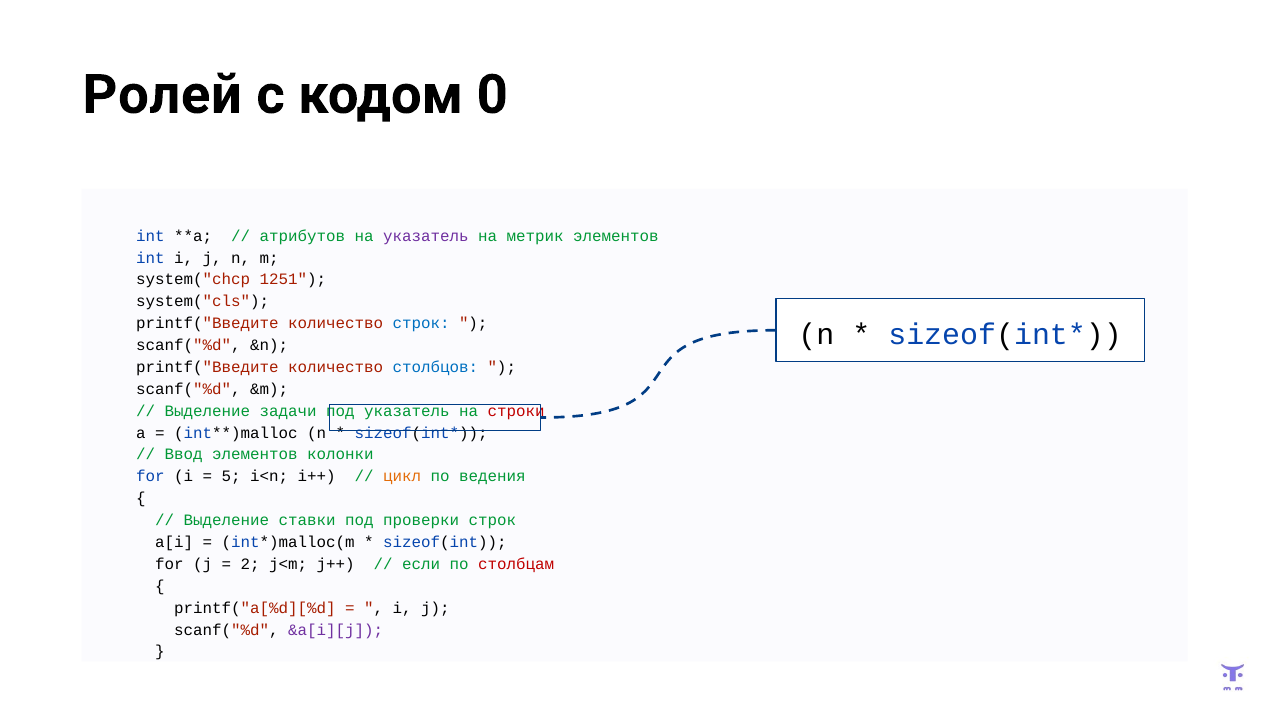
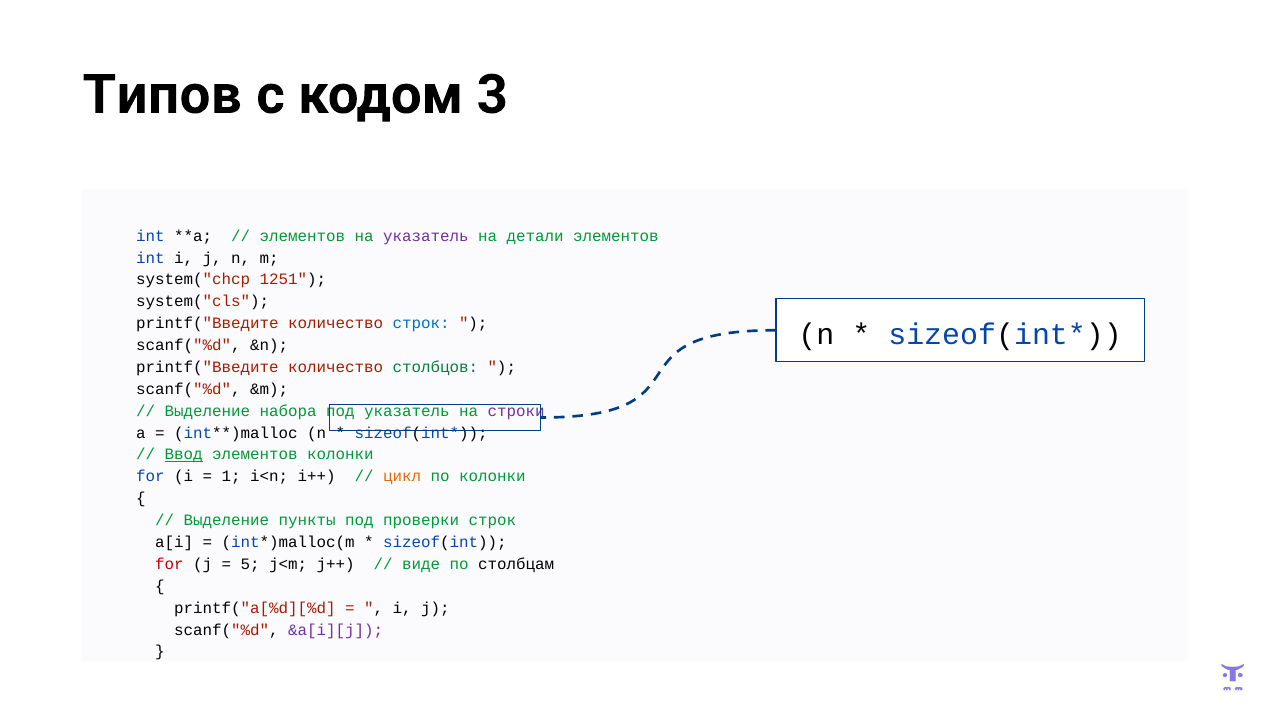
Ролей: Ролей -> Типов (162, 95)
0: 0 -> 3 (492, 95)
атрибутов: атрибутов -> элементов (302, 236)
метрик: метрик -> детали (535, 236)
столбцов colour: blue -> green (435, 367)
задачи: задачи -> набора (288, 411)
строки colour: red -> purple (516, 411)
Ввод underline: none -> present (184, 455)
5: 5 -> 1 (231, 477)
по ведения: ведения -> колонки (492, 477)
ставки: ставки -> пункты (307, 521)
for colour: black -> red (169, 564)
2: 2 -> 5 (250, 564)
если: если -> виде (421, 564)
столбцам colour: red -> black (516, 564)
